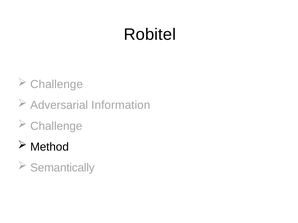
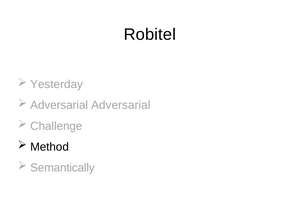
Challenge: Challenge -> Yesterday (57, 85)
Adversarial Information: Information -> Adversarial (121, 105)
